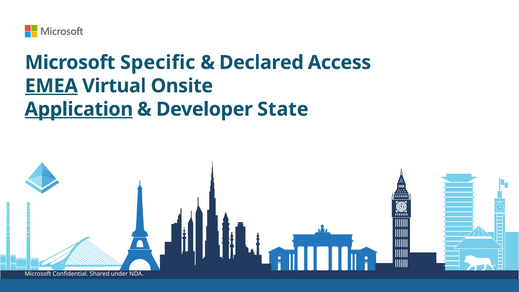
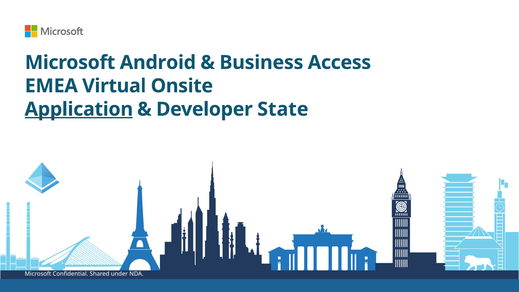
Specific: Specific -> Android (158, 63)
Declared: Declared -> Business (261, 63)
EMEA underline: present -> none (51, 86)
